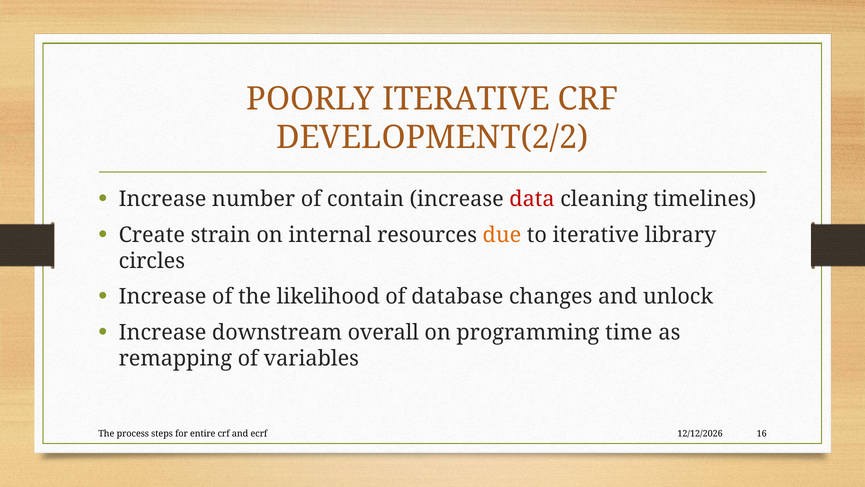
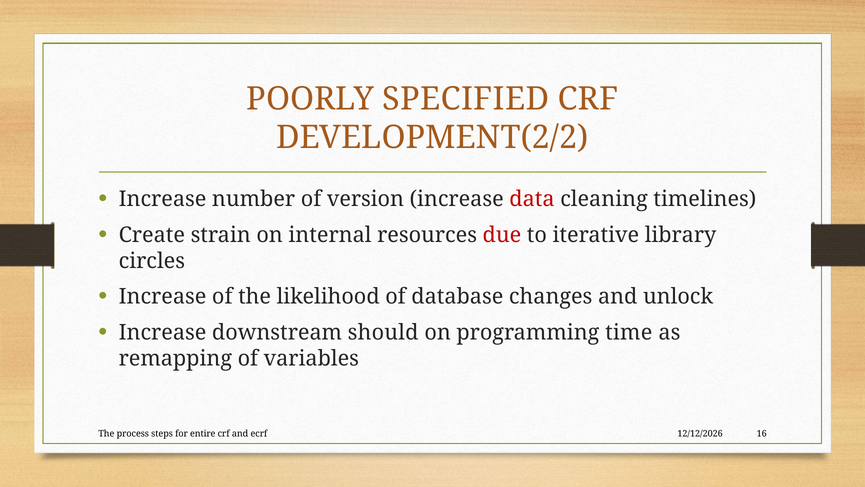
POORLY ITERATIVE: ITERATIVE -> SPECIFIED (466, 99)
contain: contain -> version (365, 199)
due colour: orange -> red (502, 235)
overall: overall -> should (383, 332)
